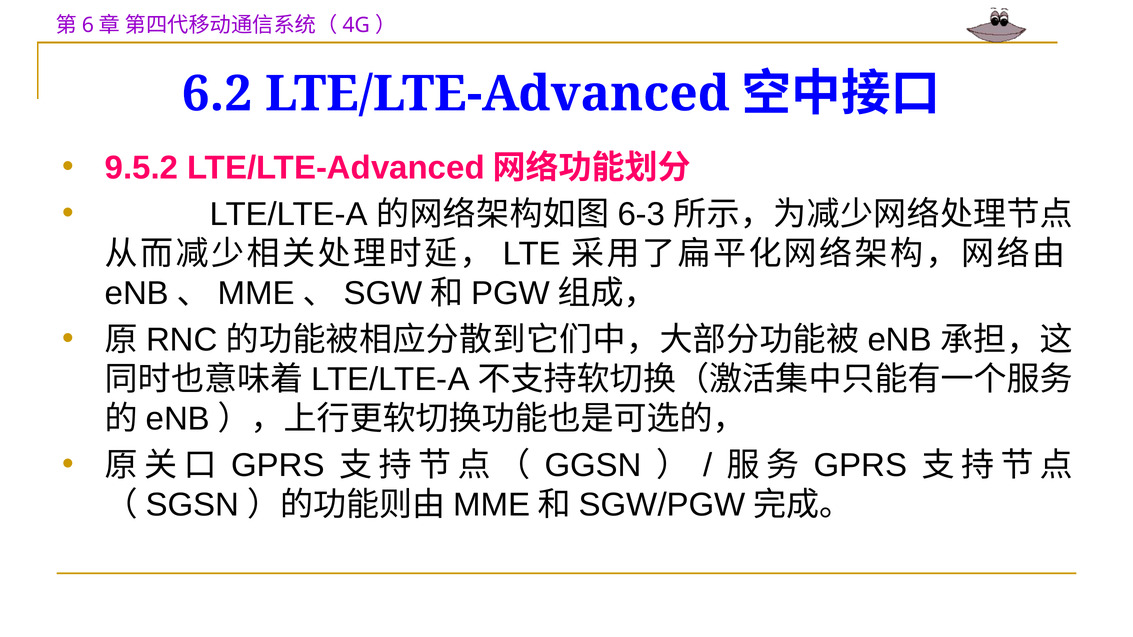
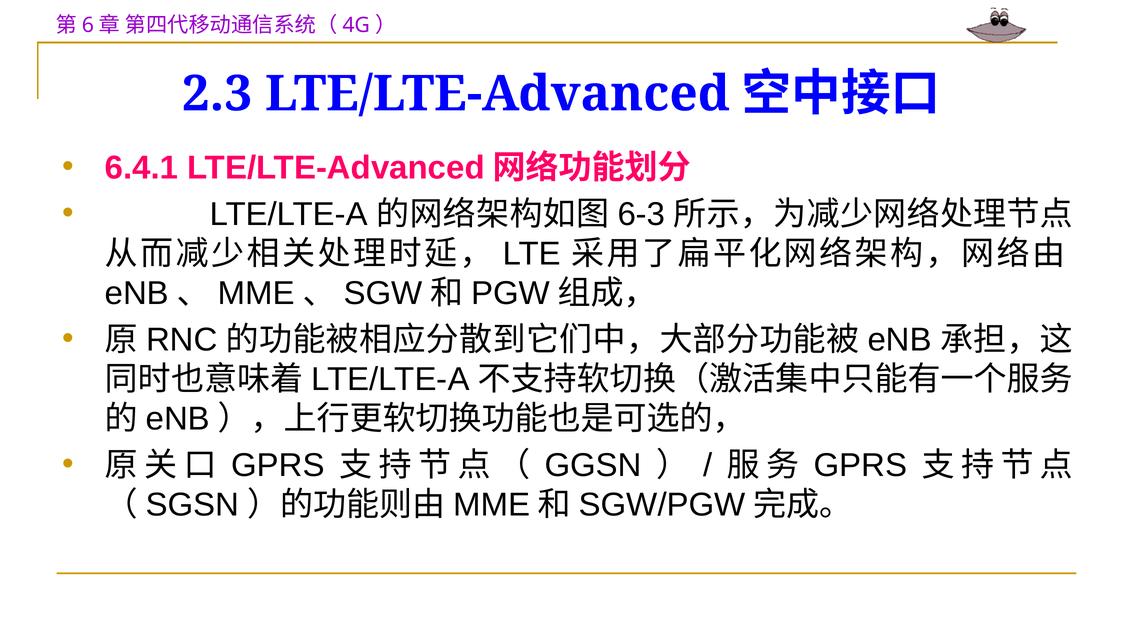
6.2: 6.2 -> 2.3 (217, 94)
9.5.2: 9.5.2 -> 6.4.1 (142, 168)
